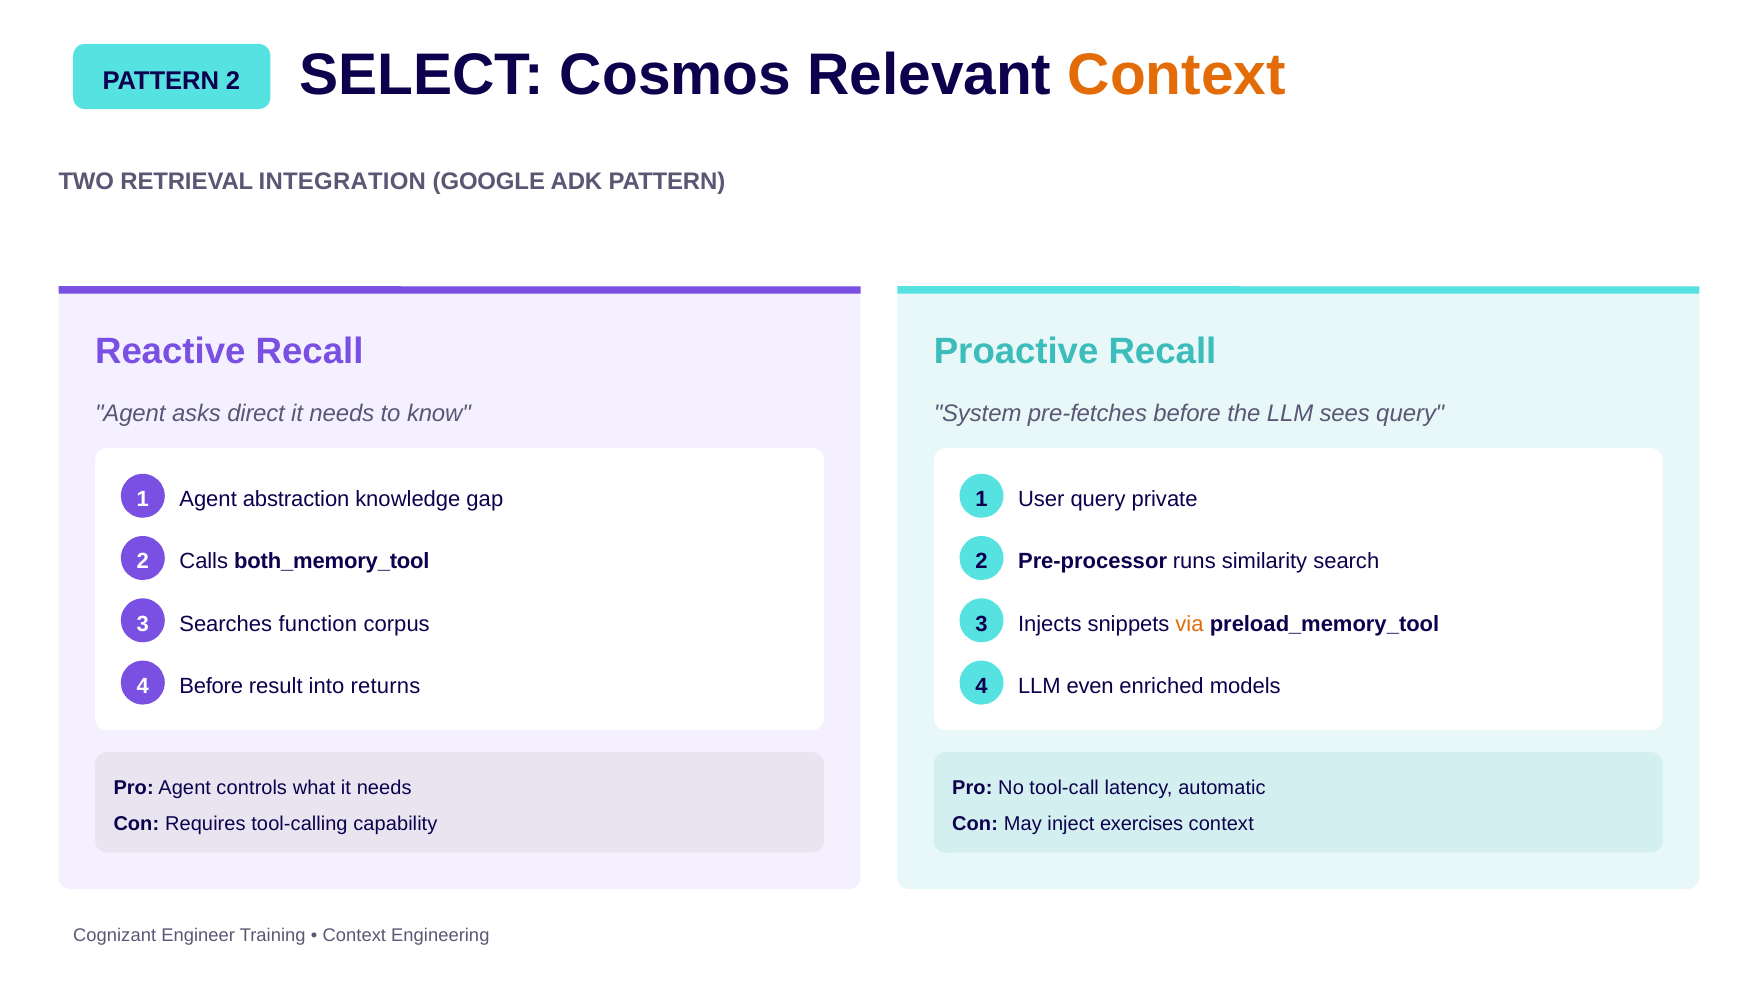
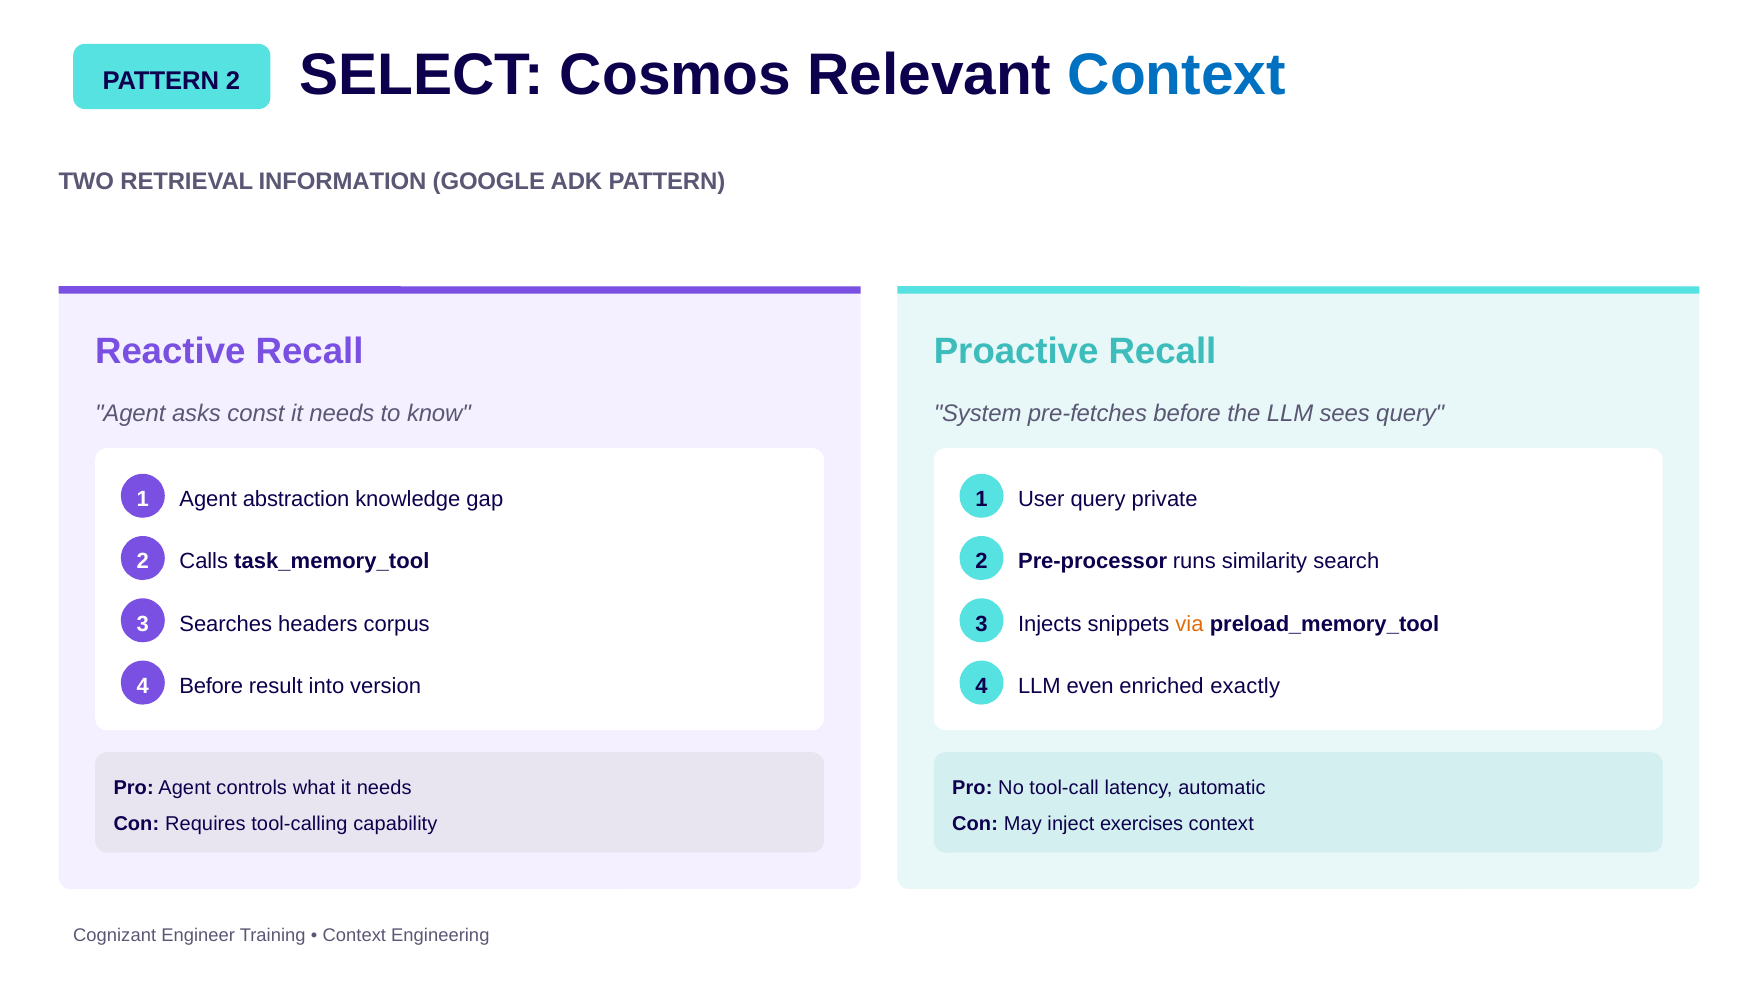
Context colour: orange -> blue (1177, 75)
INTEGRATION: INTEGRATION -> INFORMATION (342, 181)
direct: direct -> const (256, 414)
both_memory_tool: both_memory_tool -> task_memory_tool (332, 562)
function: function -> headers (318, 624)
returns: returns -> version (386, 686)
models: models -> exactly (1245, 686)
